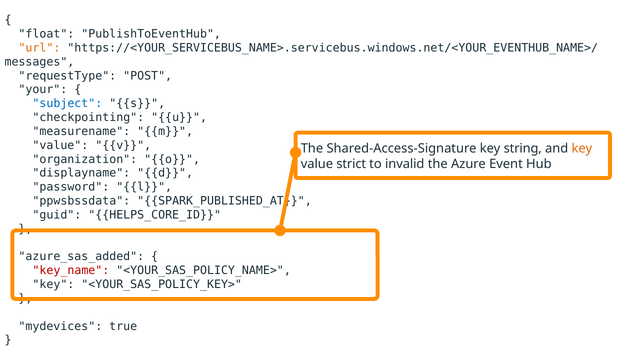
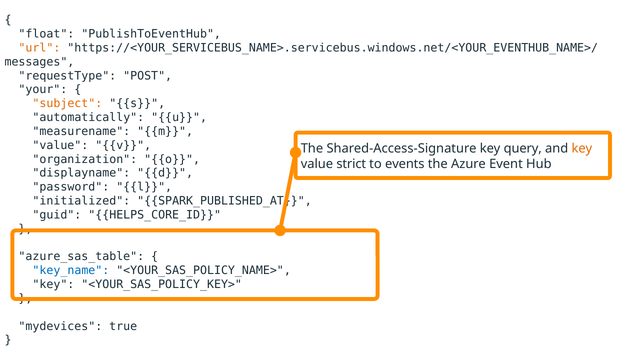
subject colour: blue -> orange (67, 104)
checkpointing: checkpointing -> automatically (88, 118)
string: string -> query (523, 149)
invalid: invalid -> events (405, 164)
ppwsbssdata: ppwsbssdata -> initialized (81, 201)
azure_sas_added: azure_sas_added -> azure_sas_table (81, 257)
key_name colour: red -> blue (71, 271)
